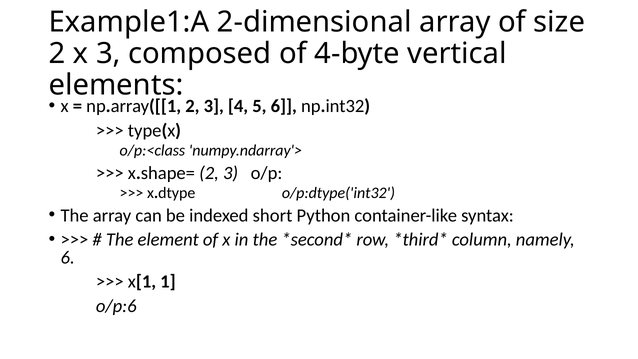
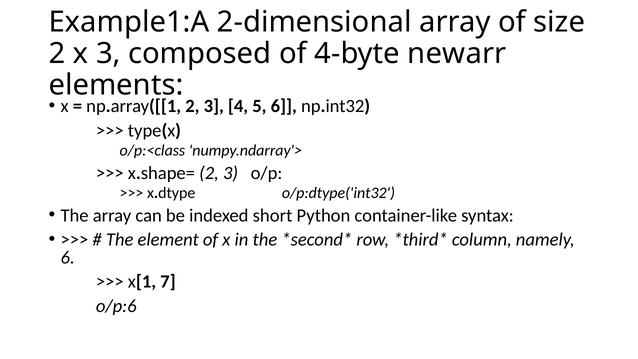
vertical: vertical -> newarr (457, 54)
1: 1 -> 7 (168, 282)
